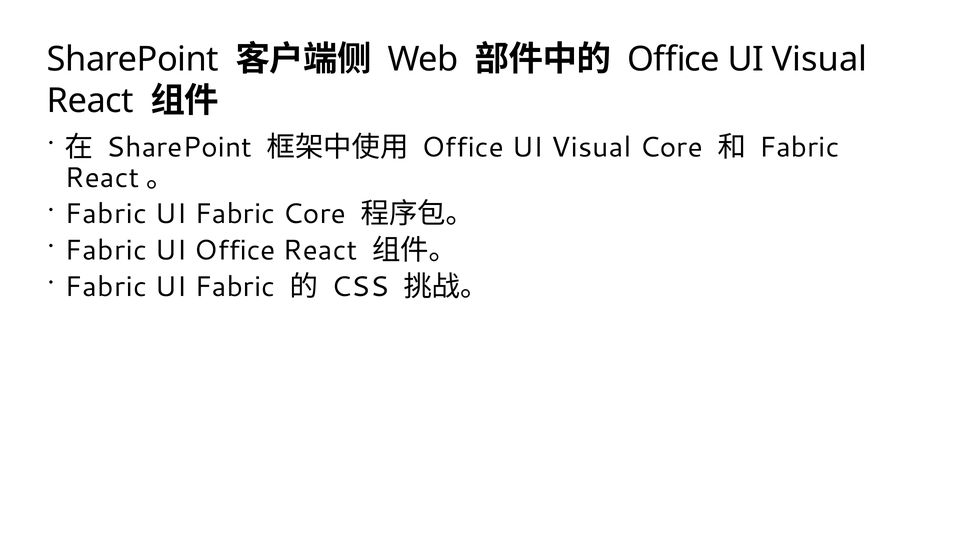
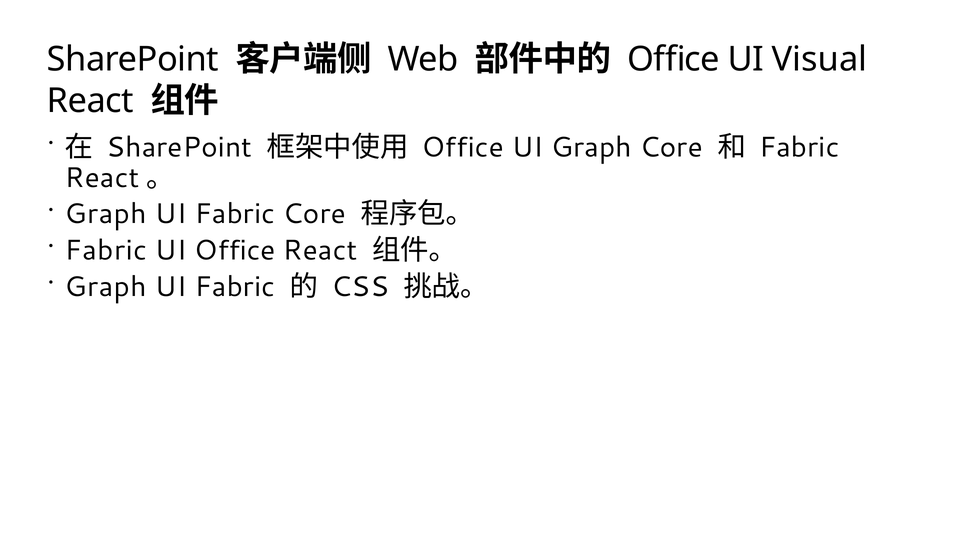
Visual: Visual -> Graph (592, 147)
Fabric: Fabric -> Graph (106, 214)
Fabric: Fabric -> Graph (106, 287)
